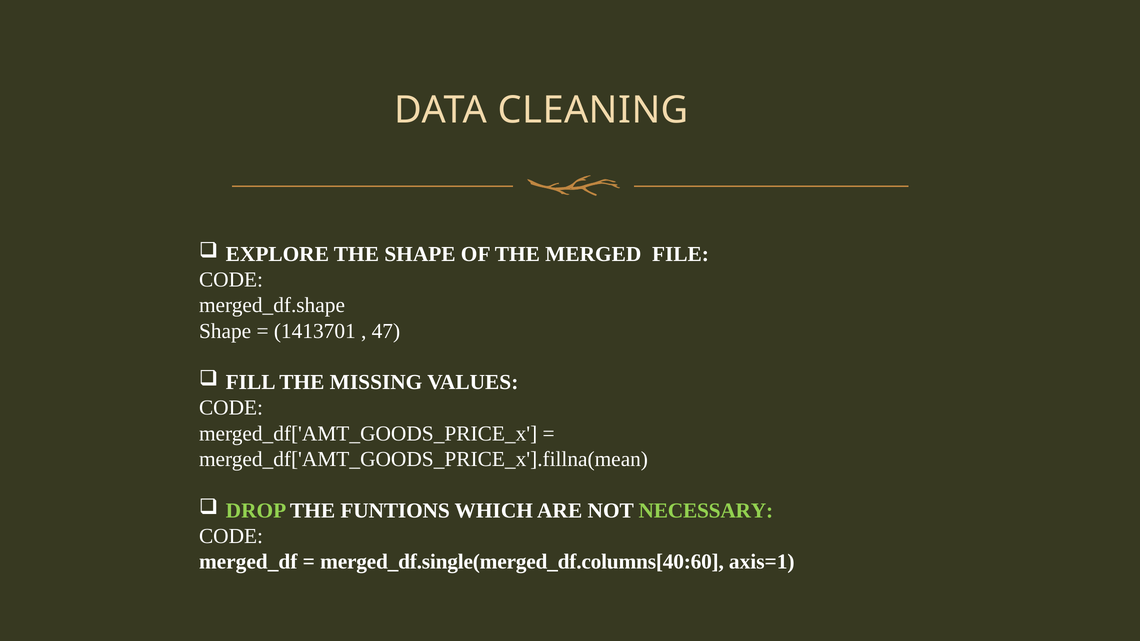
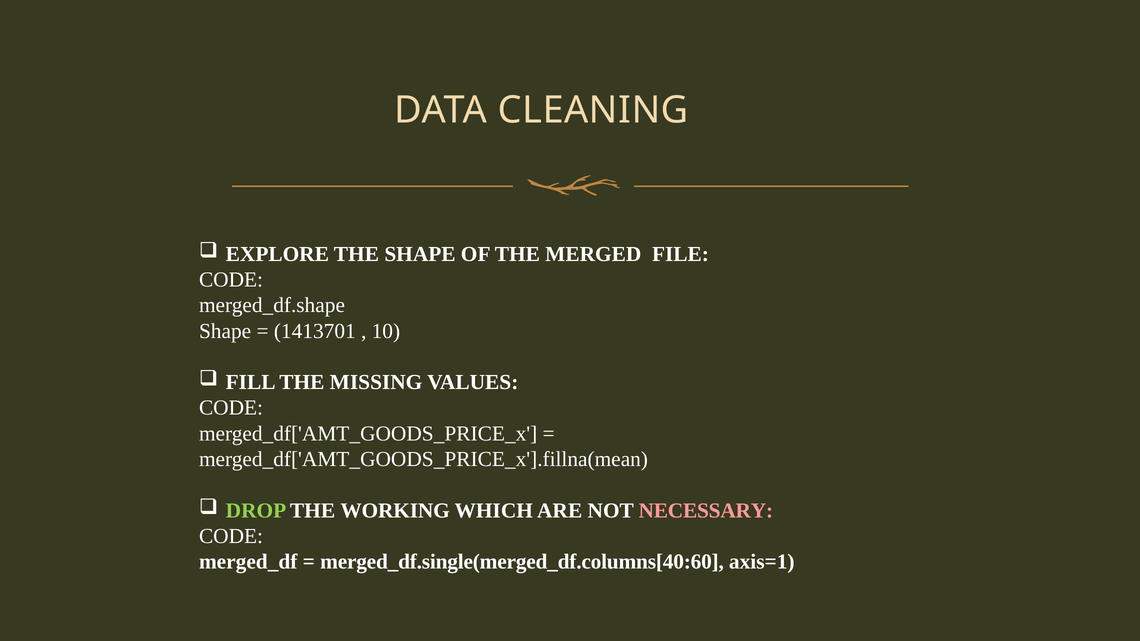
47: 47 -> 10 (386, 331)
FUNTIONS: FUNTIONS -> WORKING (395, 511)
NECESSARY colour: light green -> pink (706, 511)
